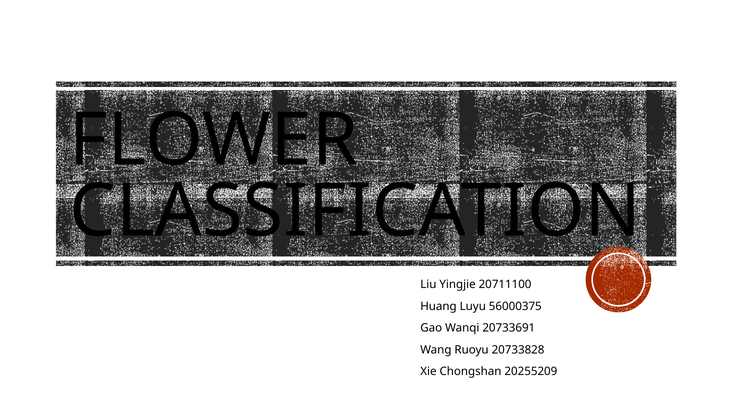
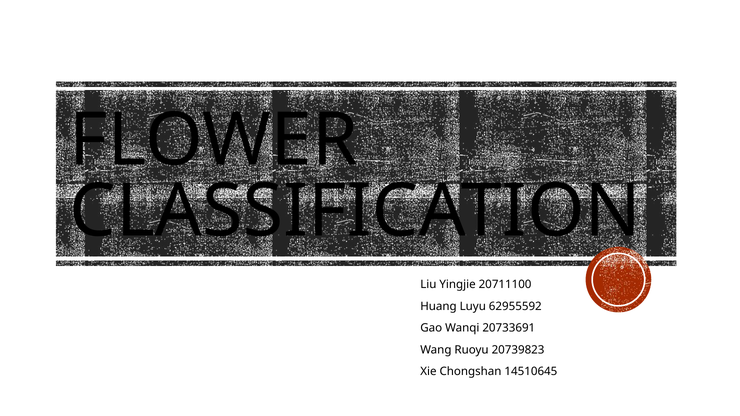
56000375: 56000375 -> 62955592 (515, 306)
20733828: 20733828 -> 20739823 (518, 350)
20255209: 20255209 -> 14510645 (531, 372)
